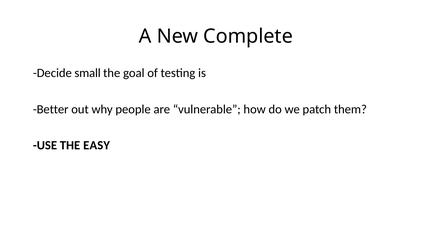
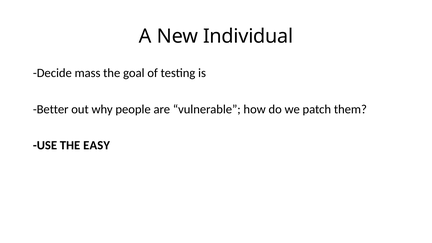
Complete: Complete -> Individual (248, 36)
small: small -> mass (88, 73)
